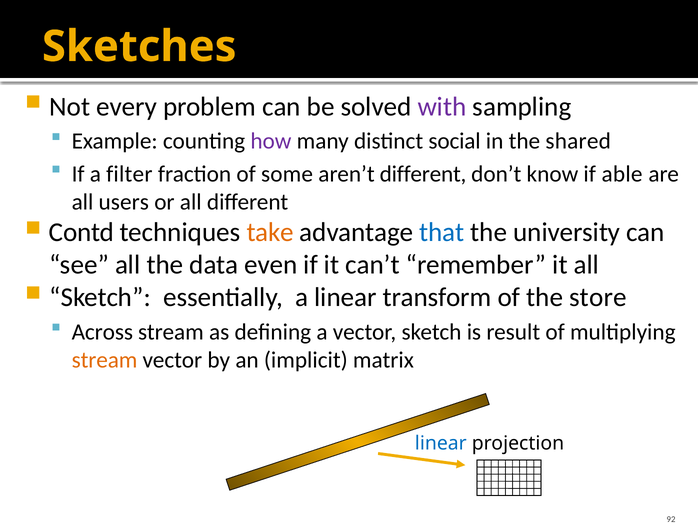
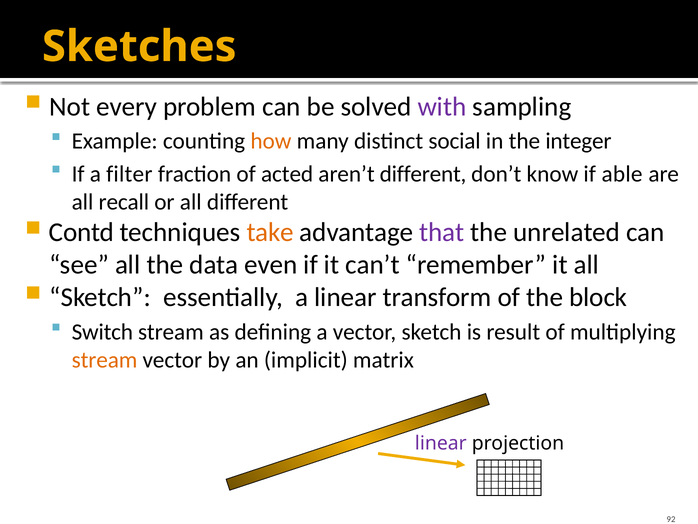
how colour: purple -> orange (271, 141)
shared: shared -> integer (578, 141)
some: some -> acted (287, 174)
users: users -> recall (124, 202)
that colour: blue -> purple (442, 232)
university: university -> unrelated (567, 232)
store: store -> block (598, 297)
Across: Across -> Switch (102, 332)
linear colour: blue -> purple (441, 443)
